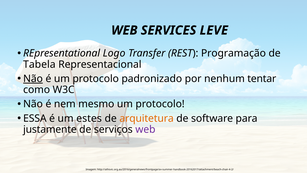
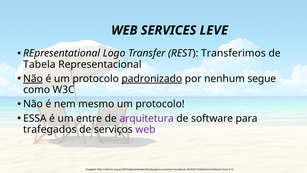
Programação: Programação -> Transferimos (233, 53)
padronizado underline: none -> present (152, 79)
tentar: tentar -> segue (262, 79)
estes: estes -> entre (89, 118)
arquitetura colour: orange -> purple (147, 118)
justamente: justamente -> trafegados (50, 129)
